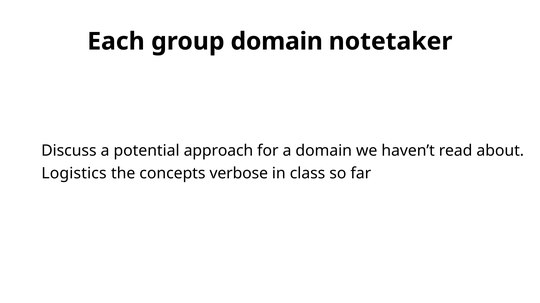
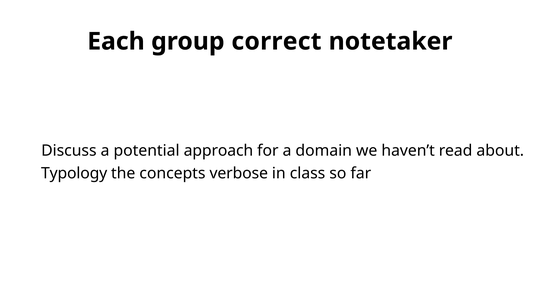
group domain: domain -> correct (276, 42)
Logistics: Logistics -> Typology (74, 174)
